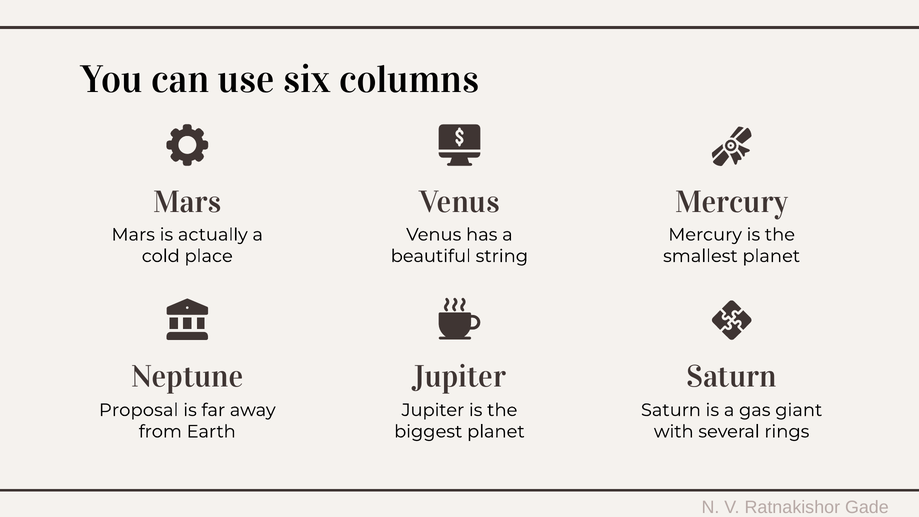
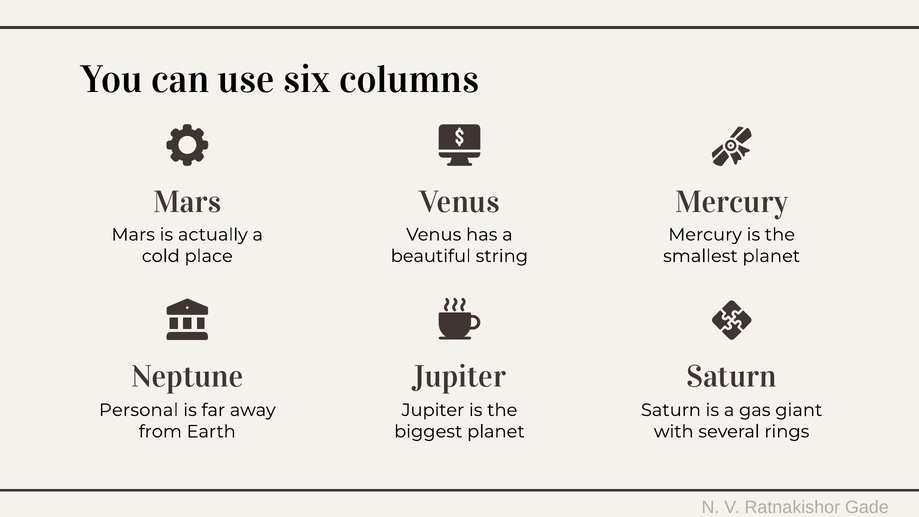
Proposal: Proposal -> Personal (139, 410)
